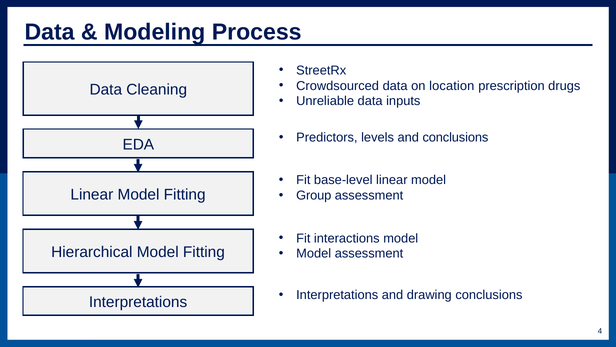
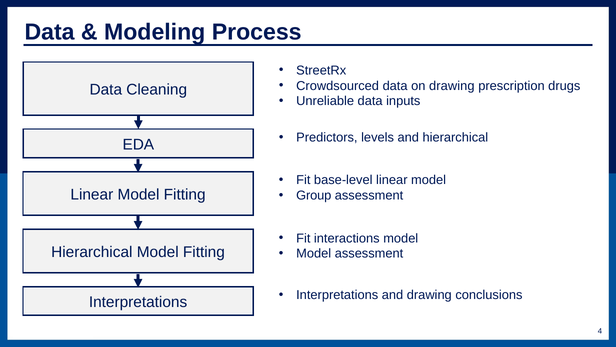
on location: location -> drawing (452, 86)
and conclusions: conclusions -> hierarchical (455, 137)
